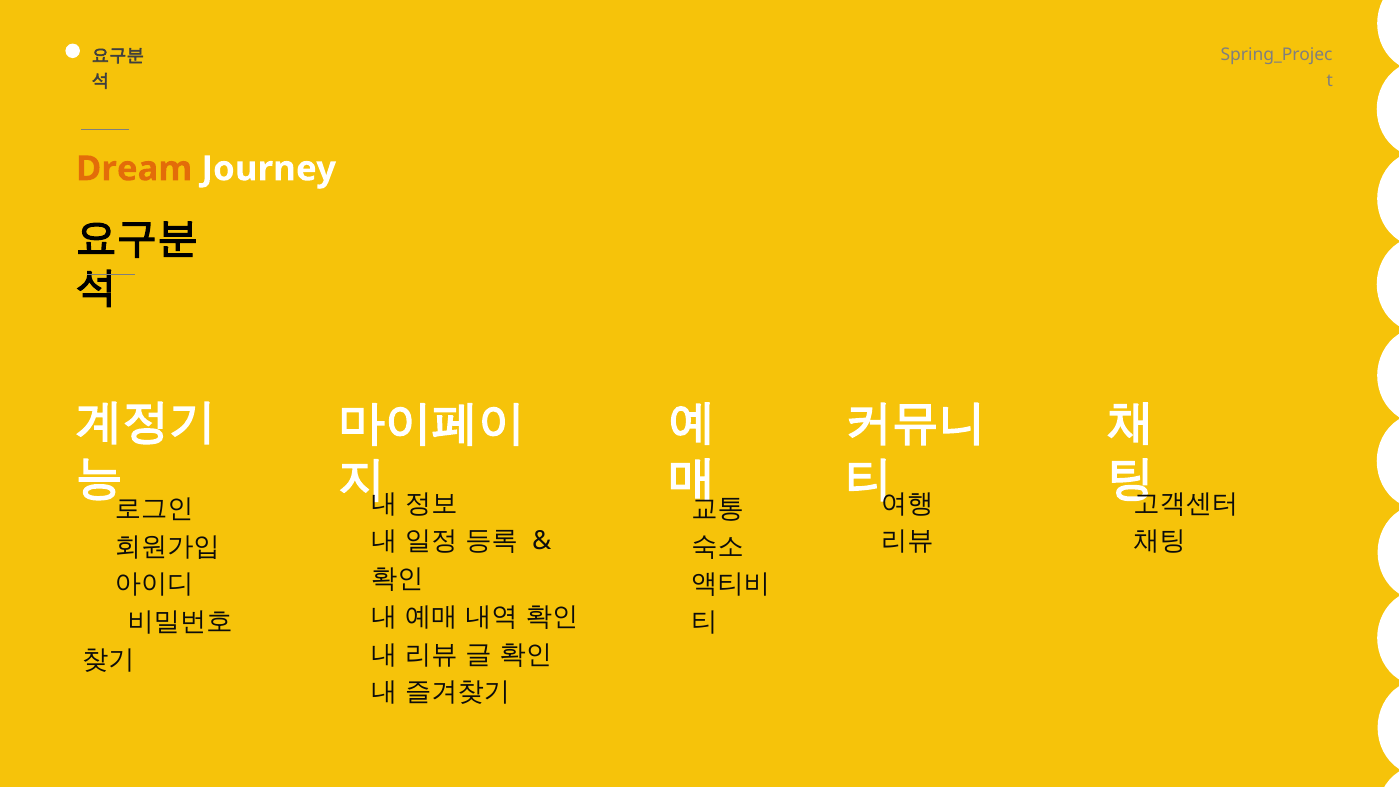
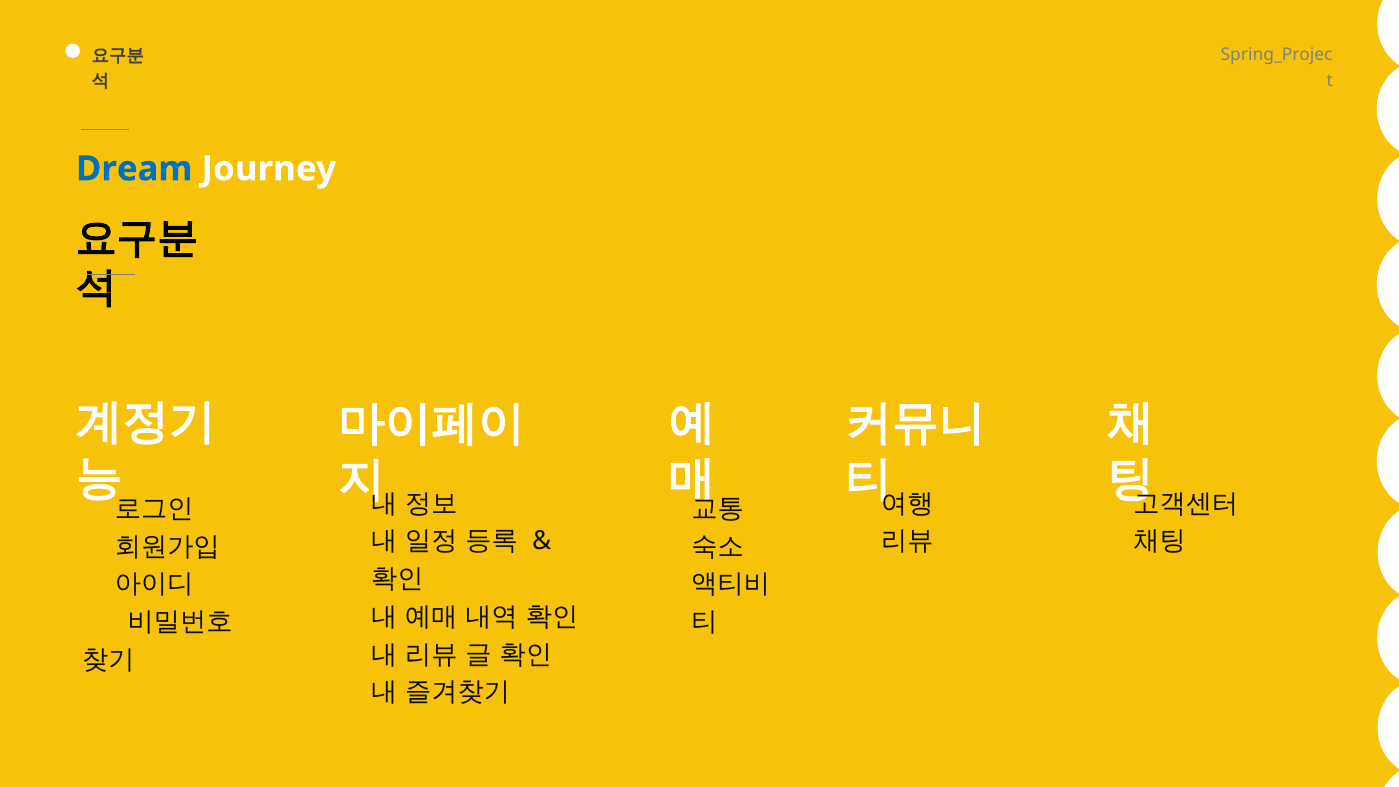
Dream colour: orange -> blue (134, 169)
